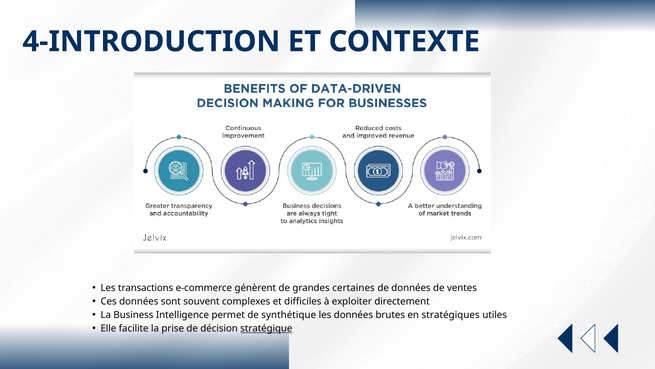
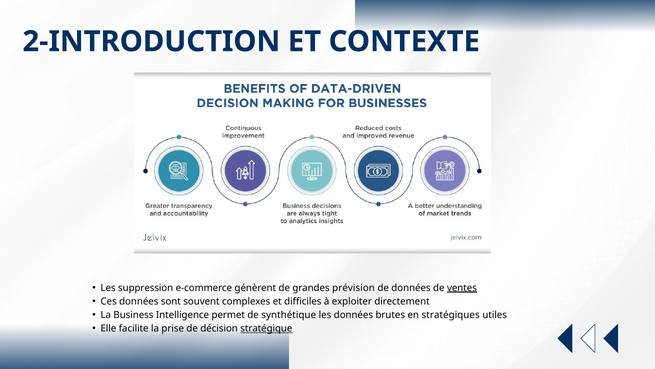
4-INTRODUCTION: 4-INTRODUCTION -> 2-INTRODUCTION (151, 41)
transactions: transactions -> suppression (146, 287)
certaines: certaines -> prévision (354, 287)
ventes underline: none -> present (462, 287)
